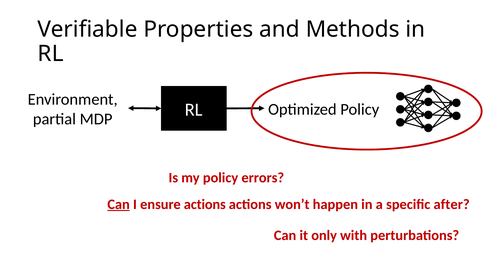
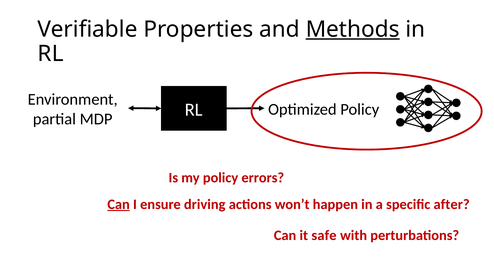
Methods underline: none -> present (353, 29)
ensure actions: actions -> driving (205, 204)
only: only -> safe (324, 235)
